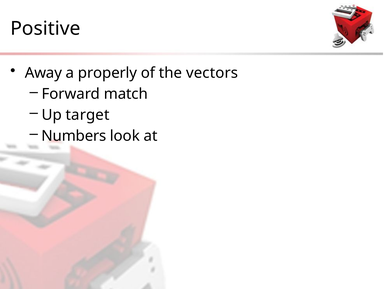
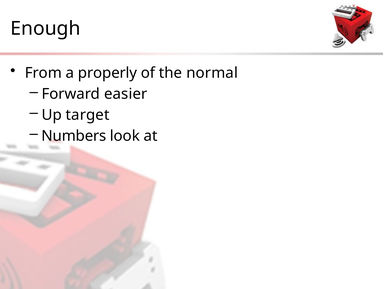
Positive: Positive -> Enough (45, 29)
Away: Away -> From (43, 73)
vectors: vectors -> normal (212, 73)
match: match -> easier (126, 94)
